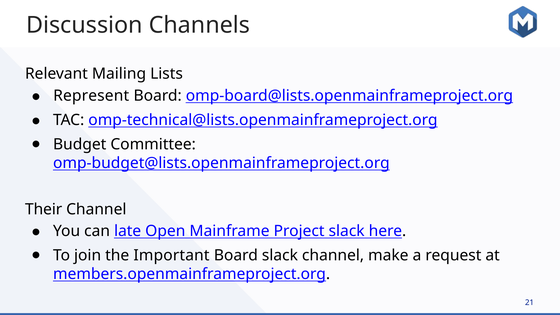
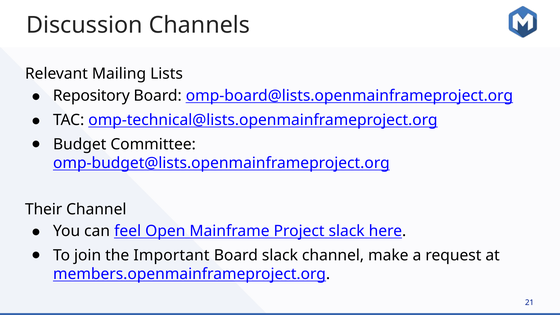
Represent: Represent -> Repository (91, 96)
late: late -> feel (128, 231)
